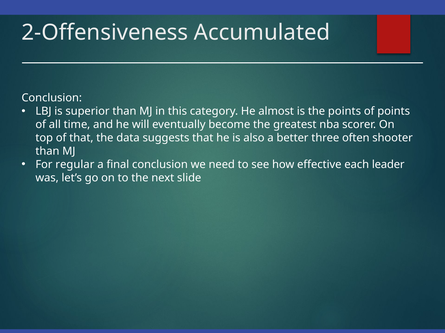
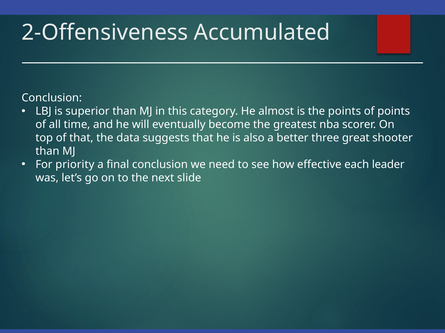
often: often -> great (356, 138)
regular: regular -> priority (75, 165)
